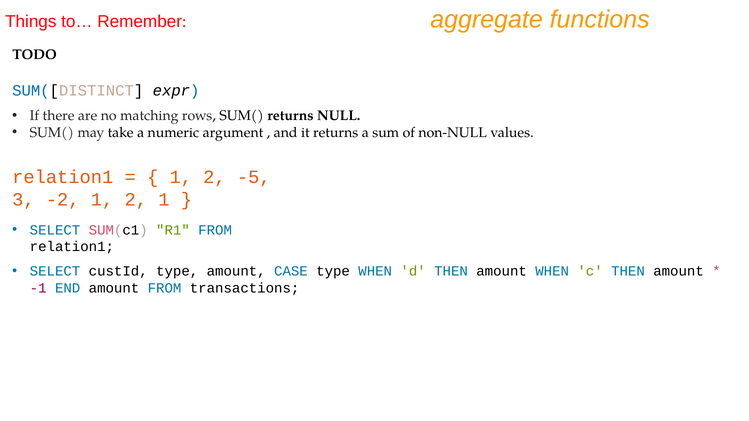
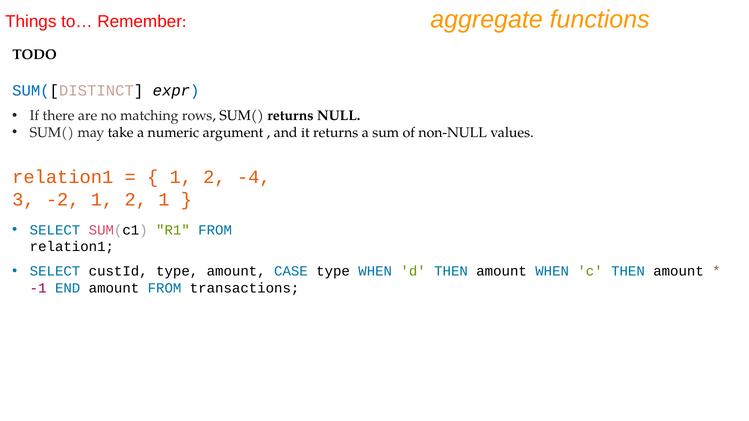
-5: -5 -> -4 (254, 177)
